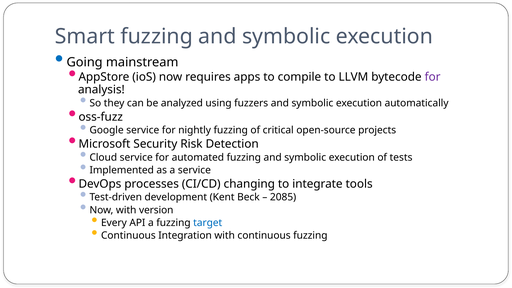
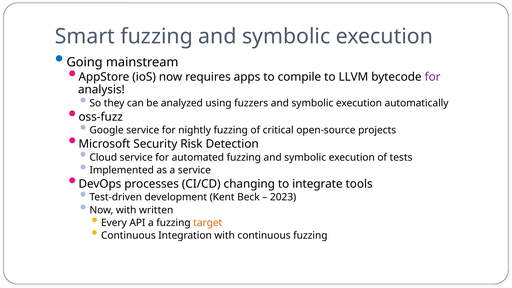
2085: 2085 -> 2023 (283, 197)
version: version -> written (156, 210)
target colour: blue -> orange (208, 223)
